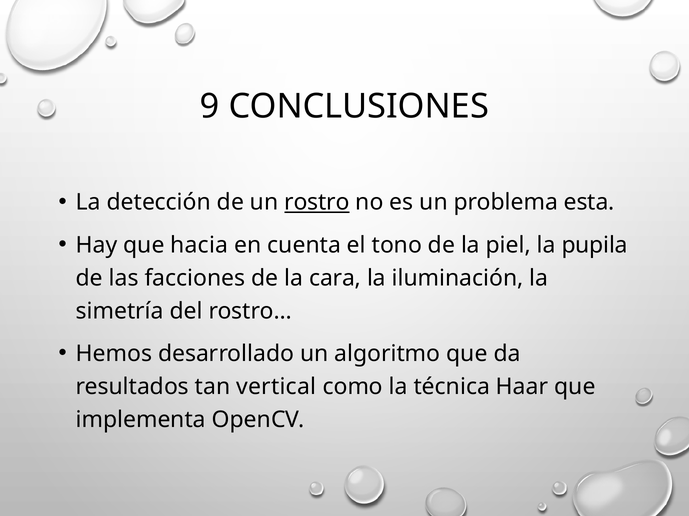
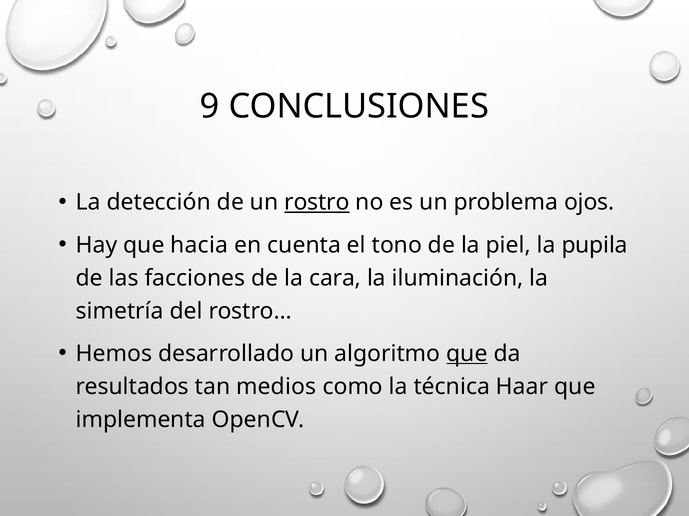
esta: esta -> ojos (589, 203)
que underline: none -> present (467, 354)
vertical: vertical -> medios (276, 387)
